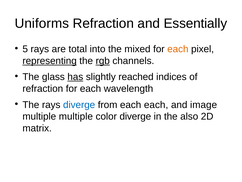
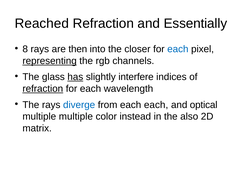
Uniforms: Uniforms -> Reached (42, 23)
5: 5 -> 8 (25, 49)
total: total -> then (78, 49)
mixed: mixed -> closer (137, 49)
each colour: orange -> blue (178, 49)
rgb underline: present -> none (103, 61)
reached: reached -> interfere (136, 77)
refraction underline: none -> present (43, 88)
image: image -> optical (204, 104)
color diverge: diverge -> instead (135, 116)
